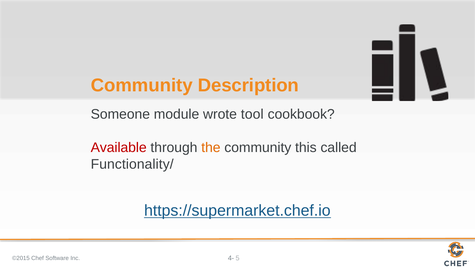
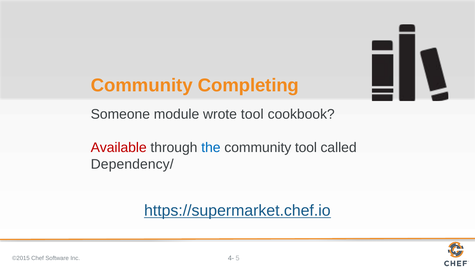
Description: Description -> Completing (248, 86)
the colour: orange -> blue (211, 148)
community this: this -> tool (306, 148)
Functionality/: Functionality/ -> Dependency/ (132, 164)
